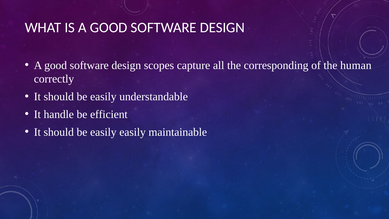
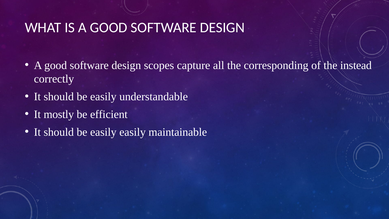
human: human -> instead (356, 65)
handle: handle -> mostly (59, 114)
